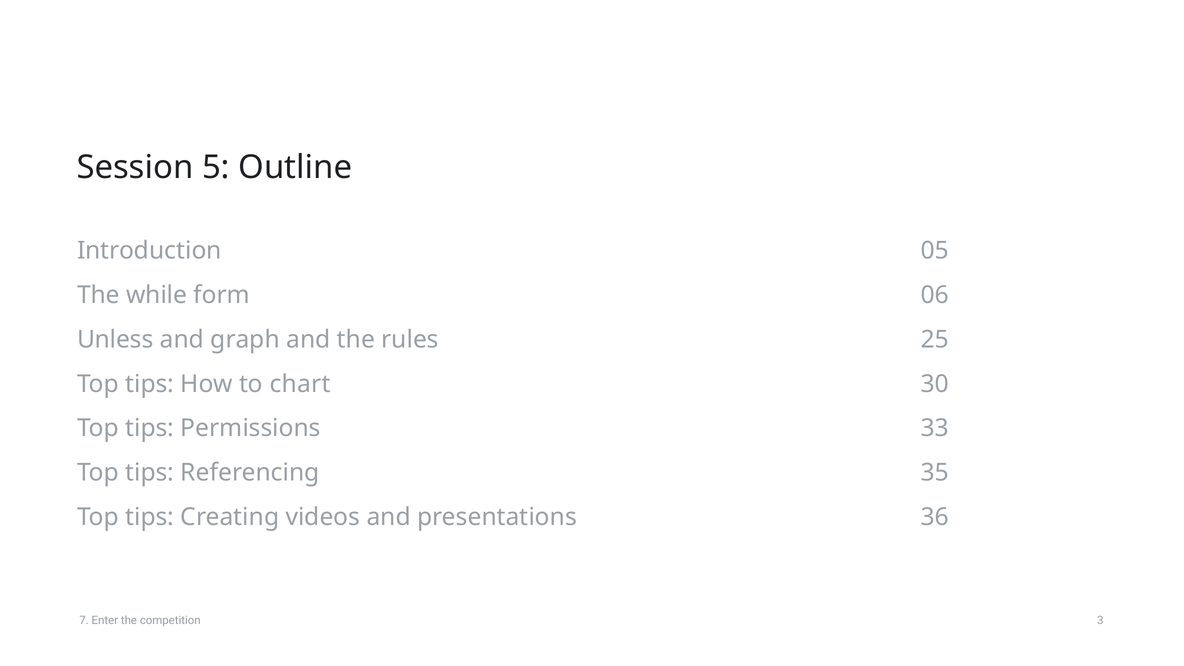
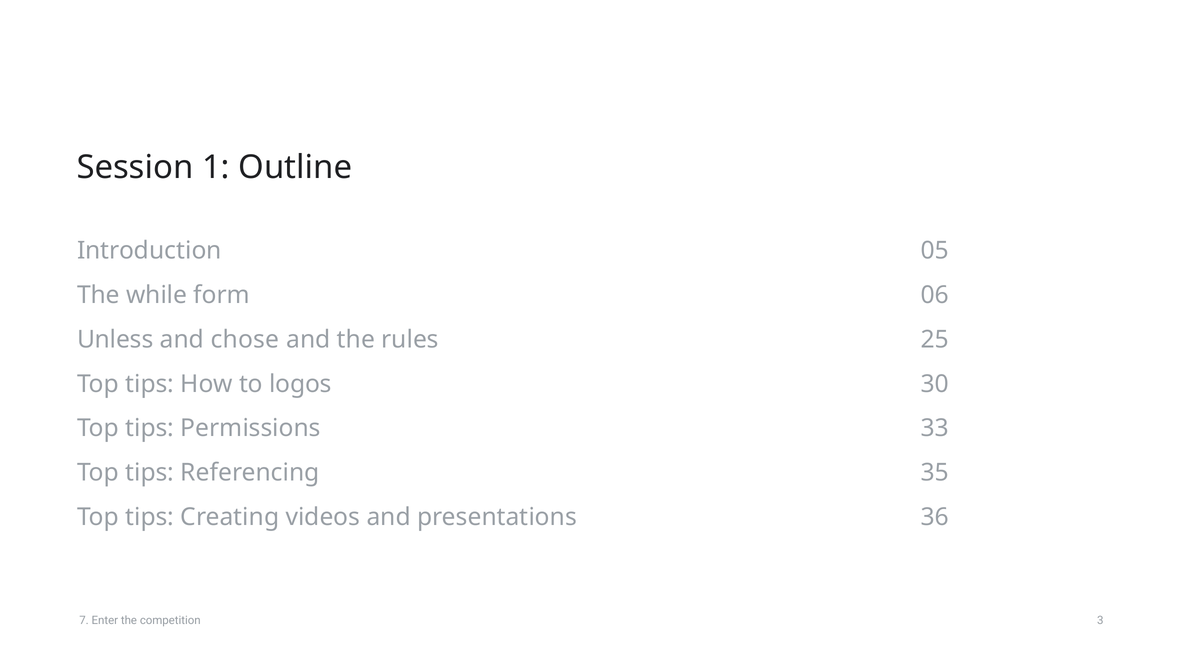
5: 5 -> 1 (216, 167)
graph: graph -> chose (245, 340)
chart: chart -> logos (300, 384)
